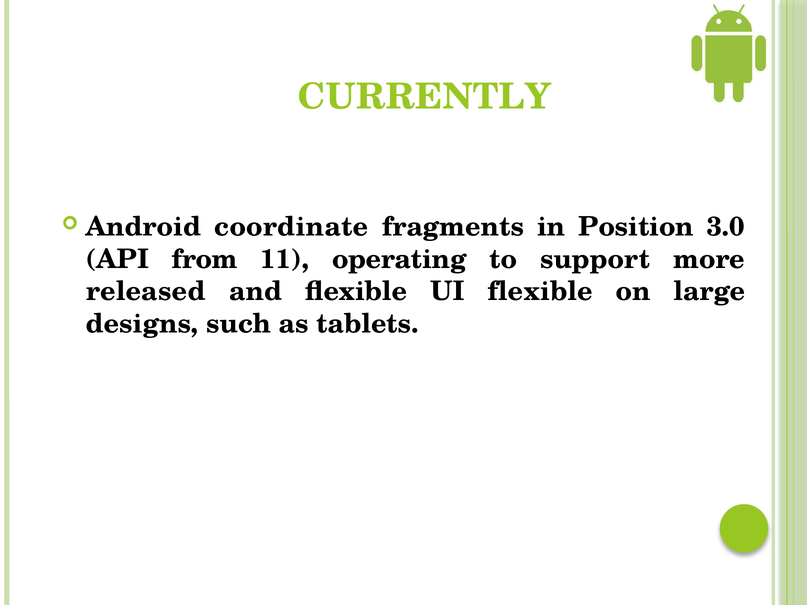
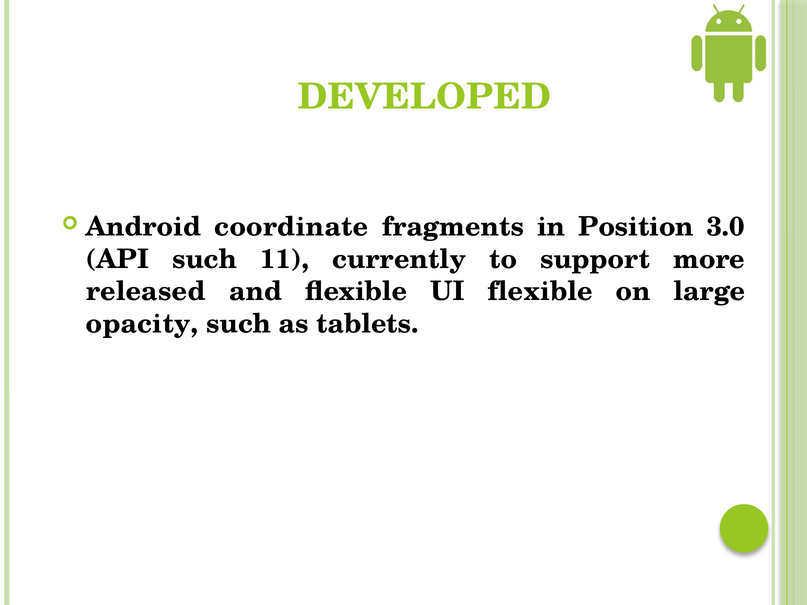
CURRENTLY: CURRENTLY -> DEVELOPED (424, 97)
API from: from -> such (205, 259)
operating: operating -> currently (399, 259)
designs: designs -> opacity (142, 324)
